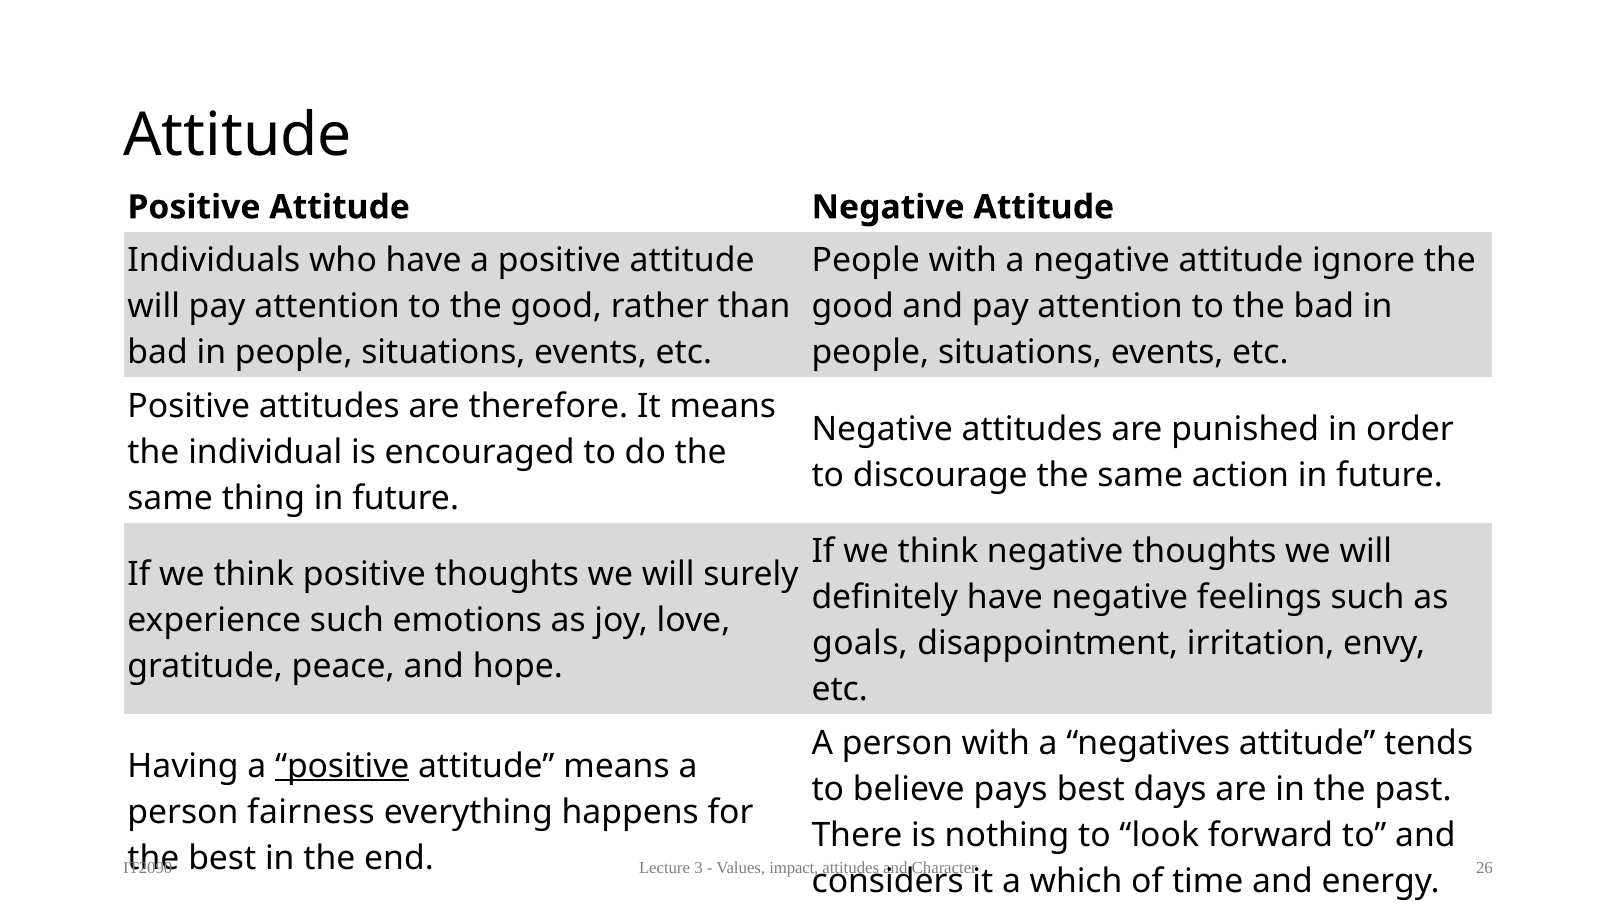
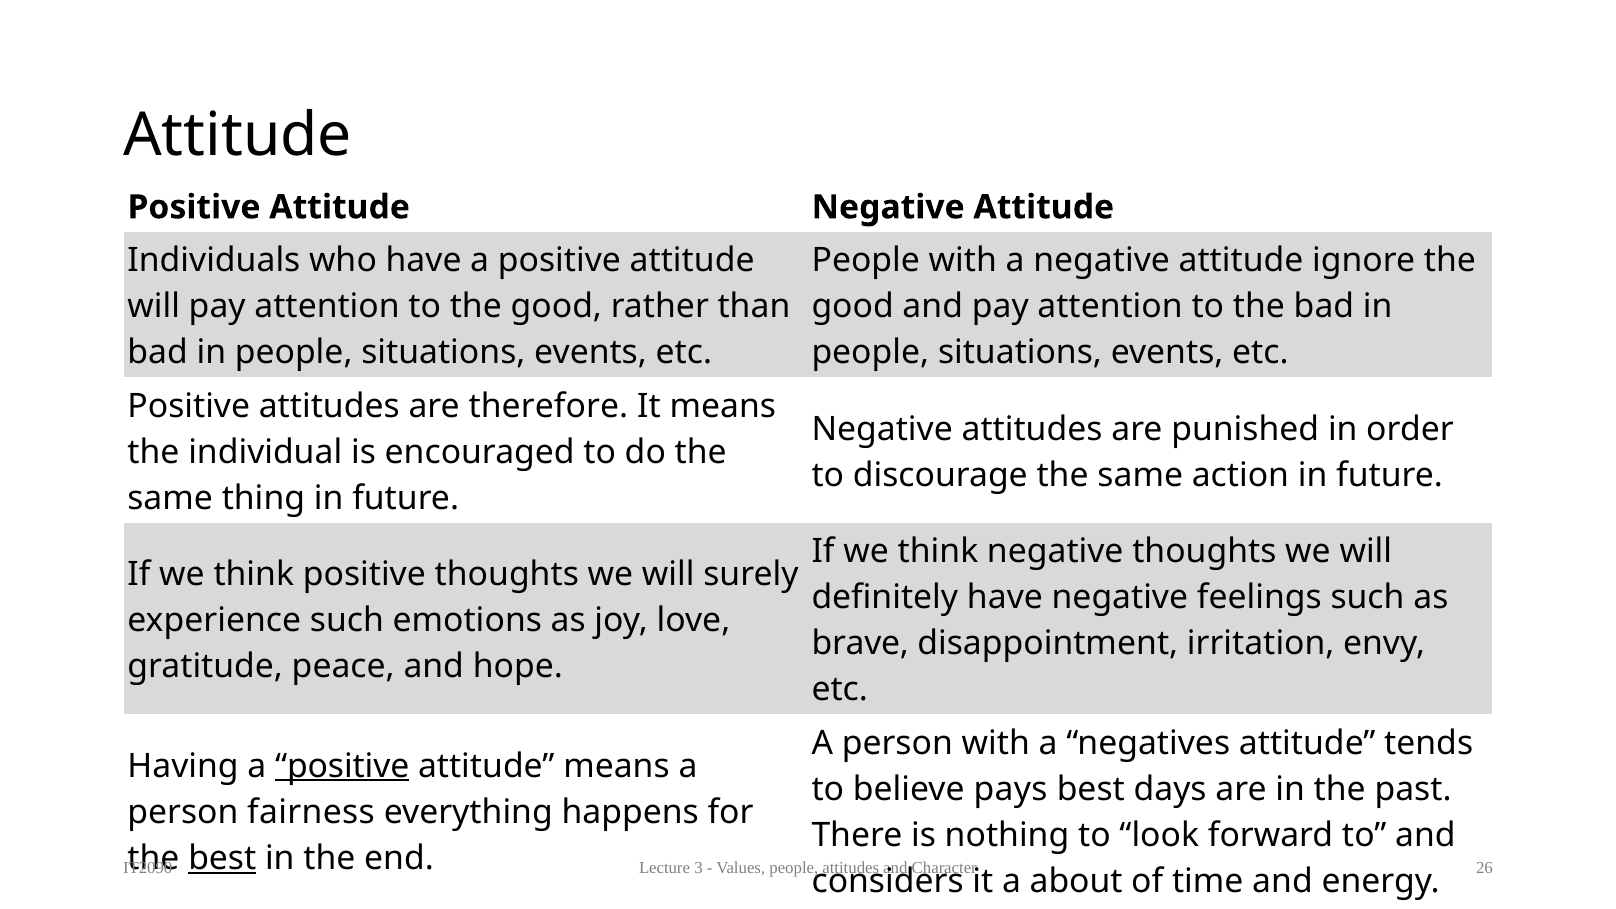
goals: goals -> brave (860, 644)
best underline: none -> present (222, 858)
Values impact: impact -> people (794, 868)
which: which -> about (1076, 881)
